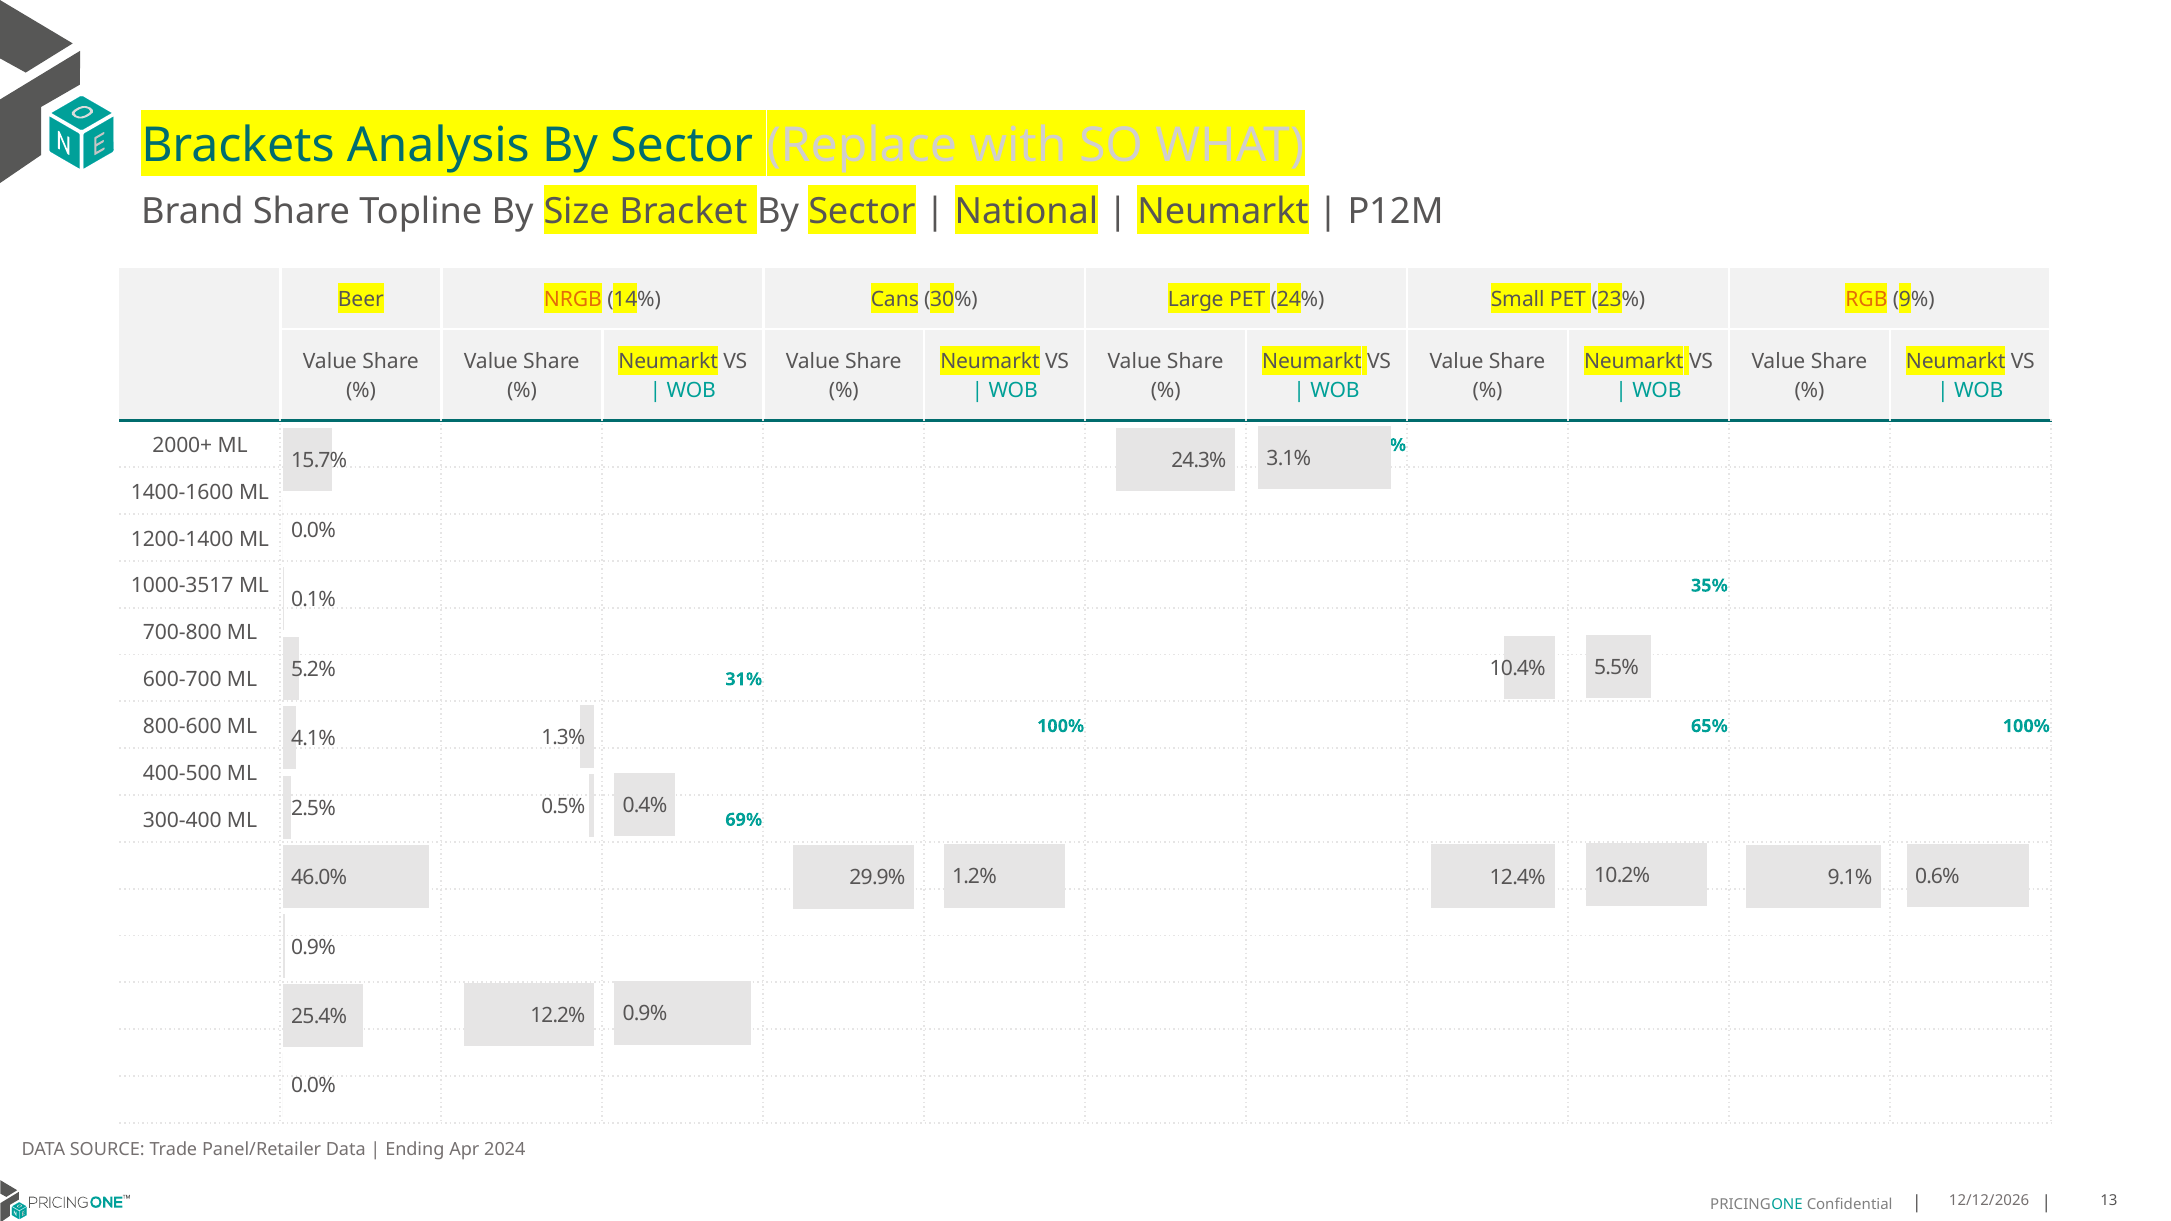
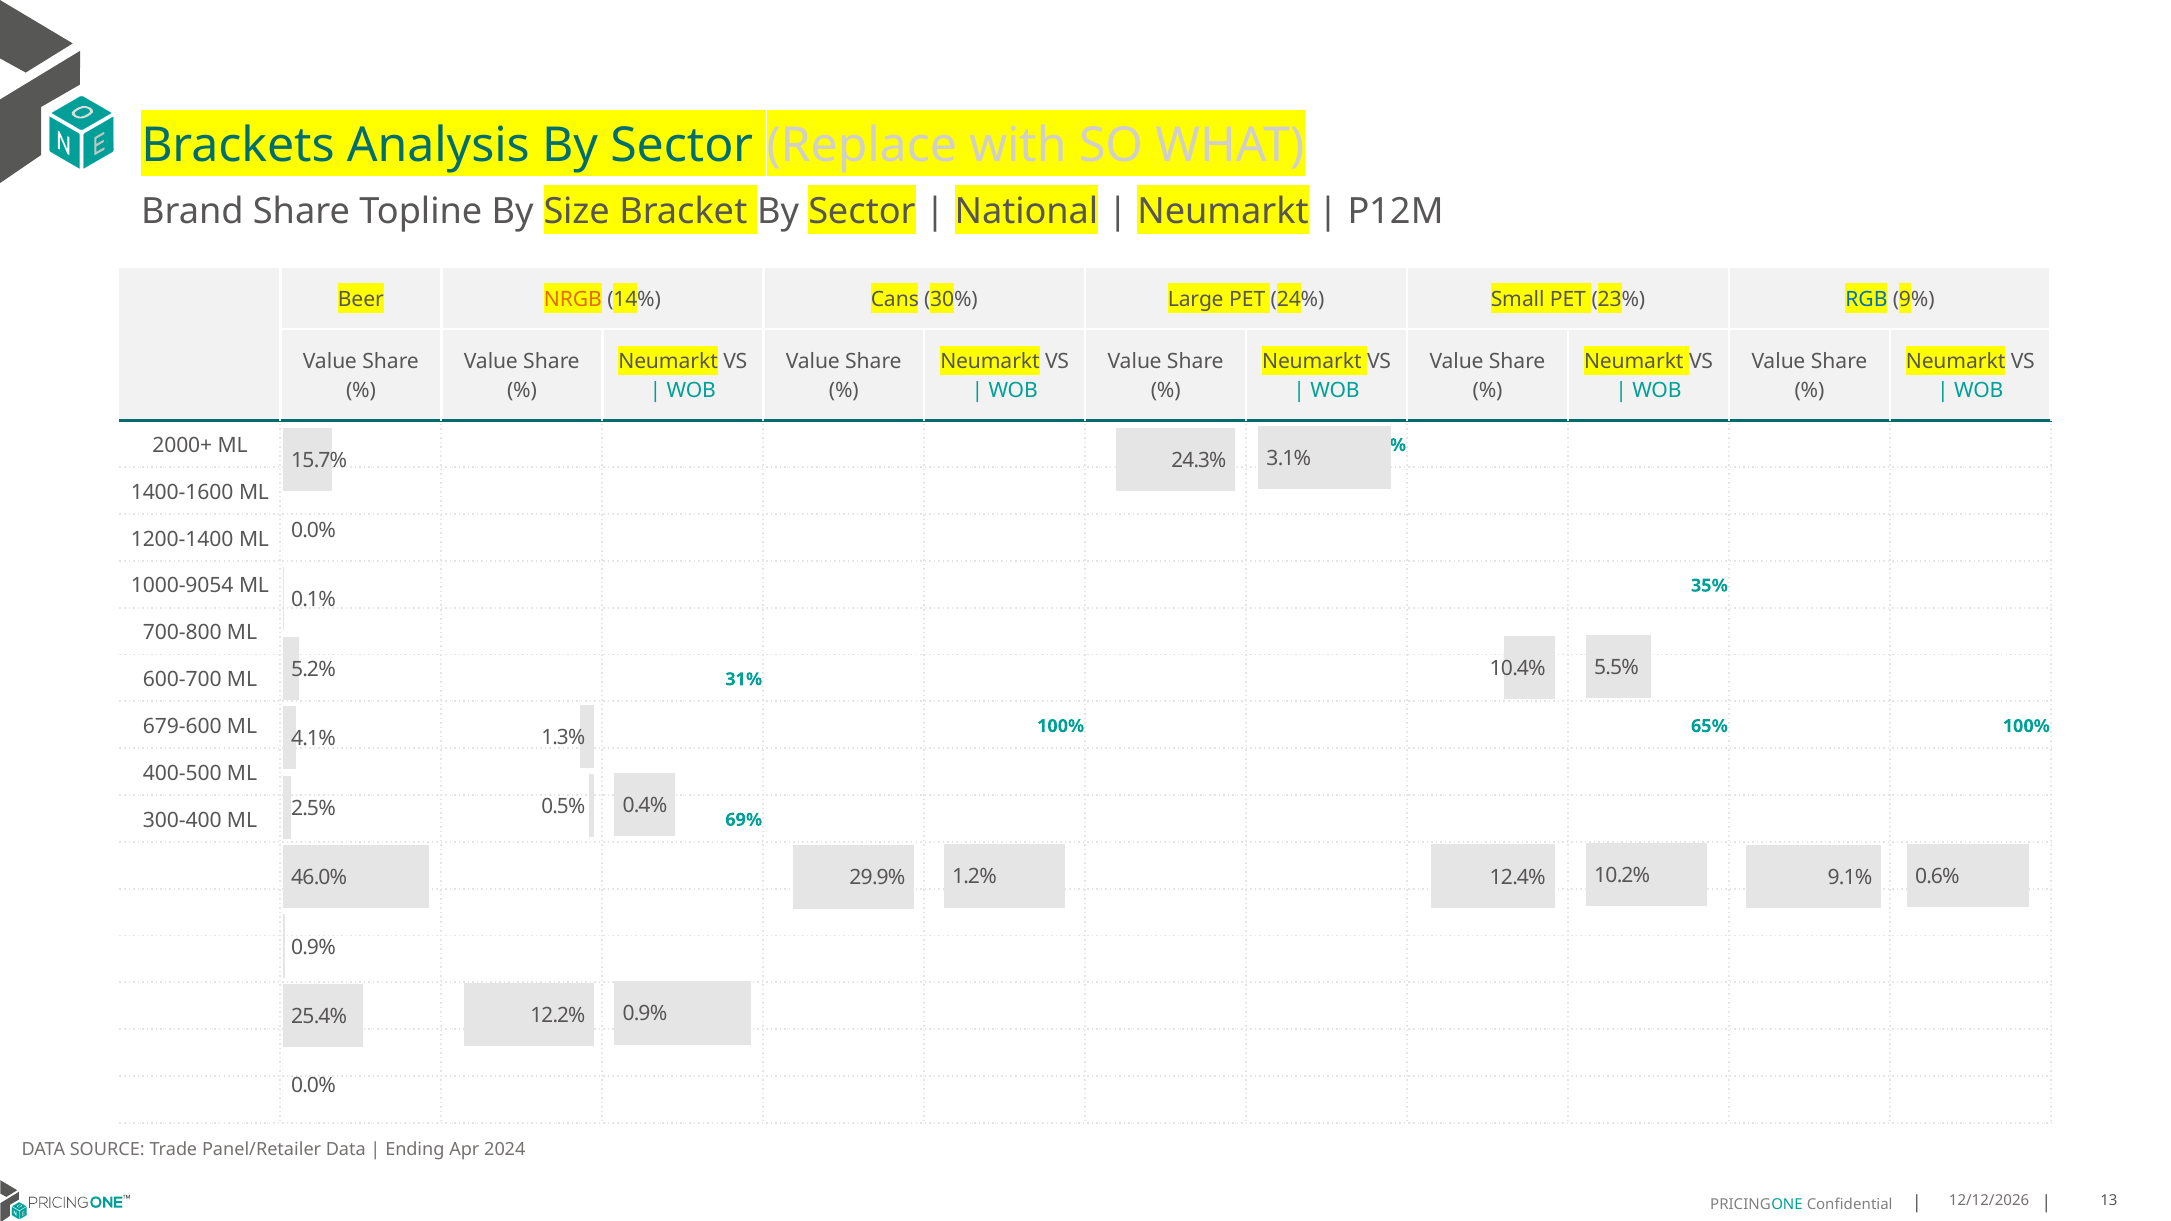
RGB colour: orange -> blue (1866, 299)
1000-3517: 1000-3517 -> 1000-9054 (182, 586)
800-600: 800-600 -> 679-600 (182, 727)
